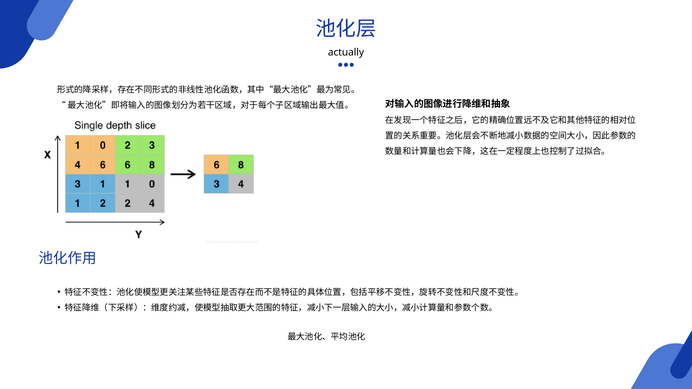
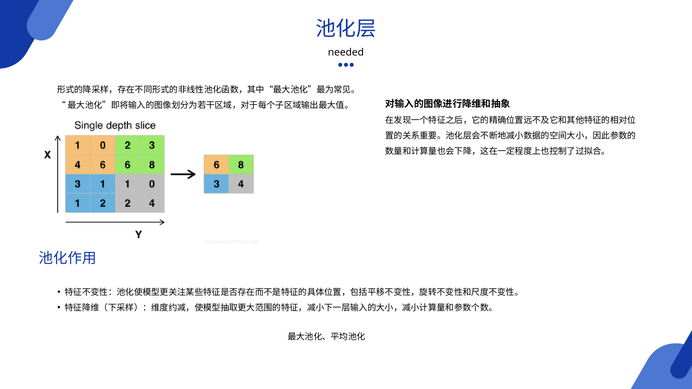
actually: actually -> needed (346, 52)
